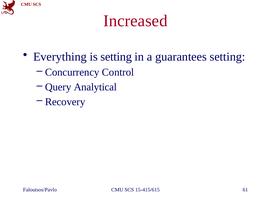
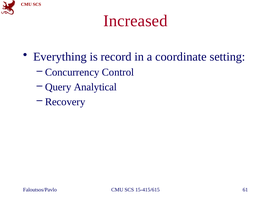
is setting: setting -> record (116, 57)
guarantees: guarantees -> coordinate (181, 57)
